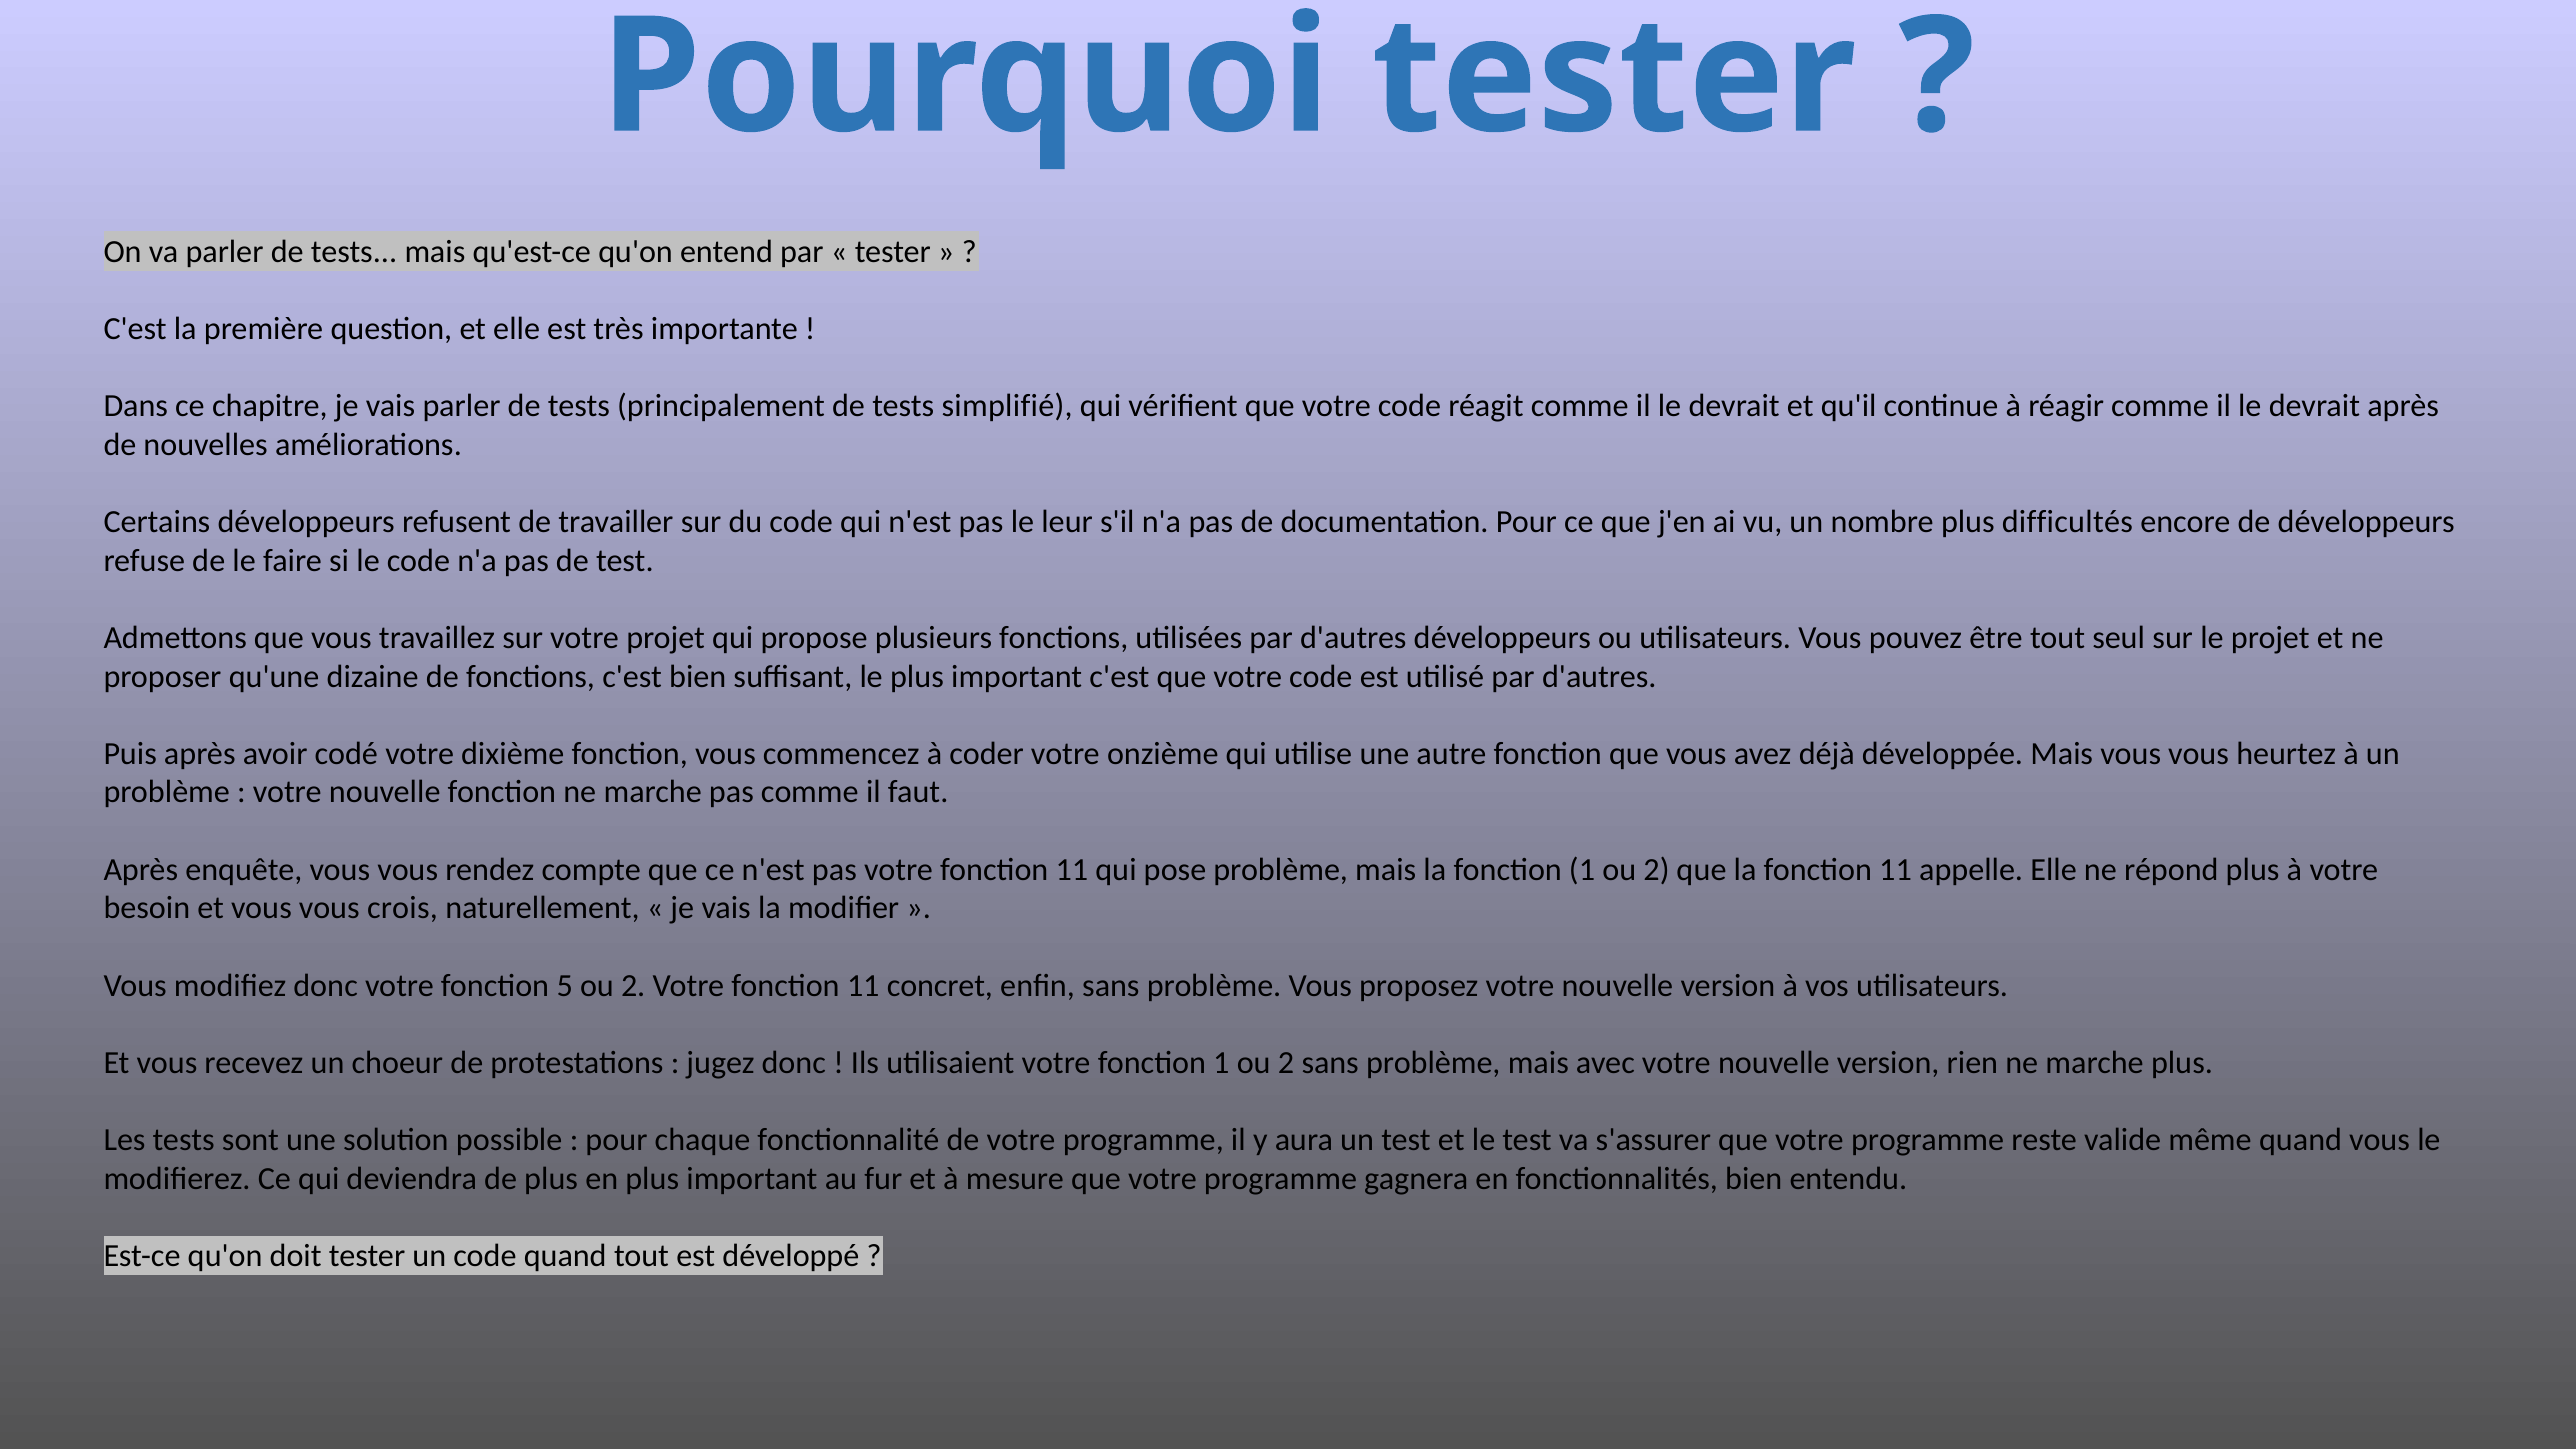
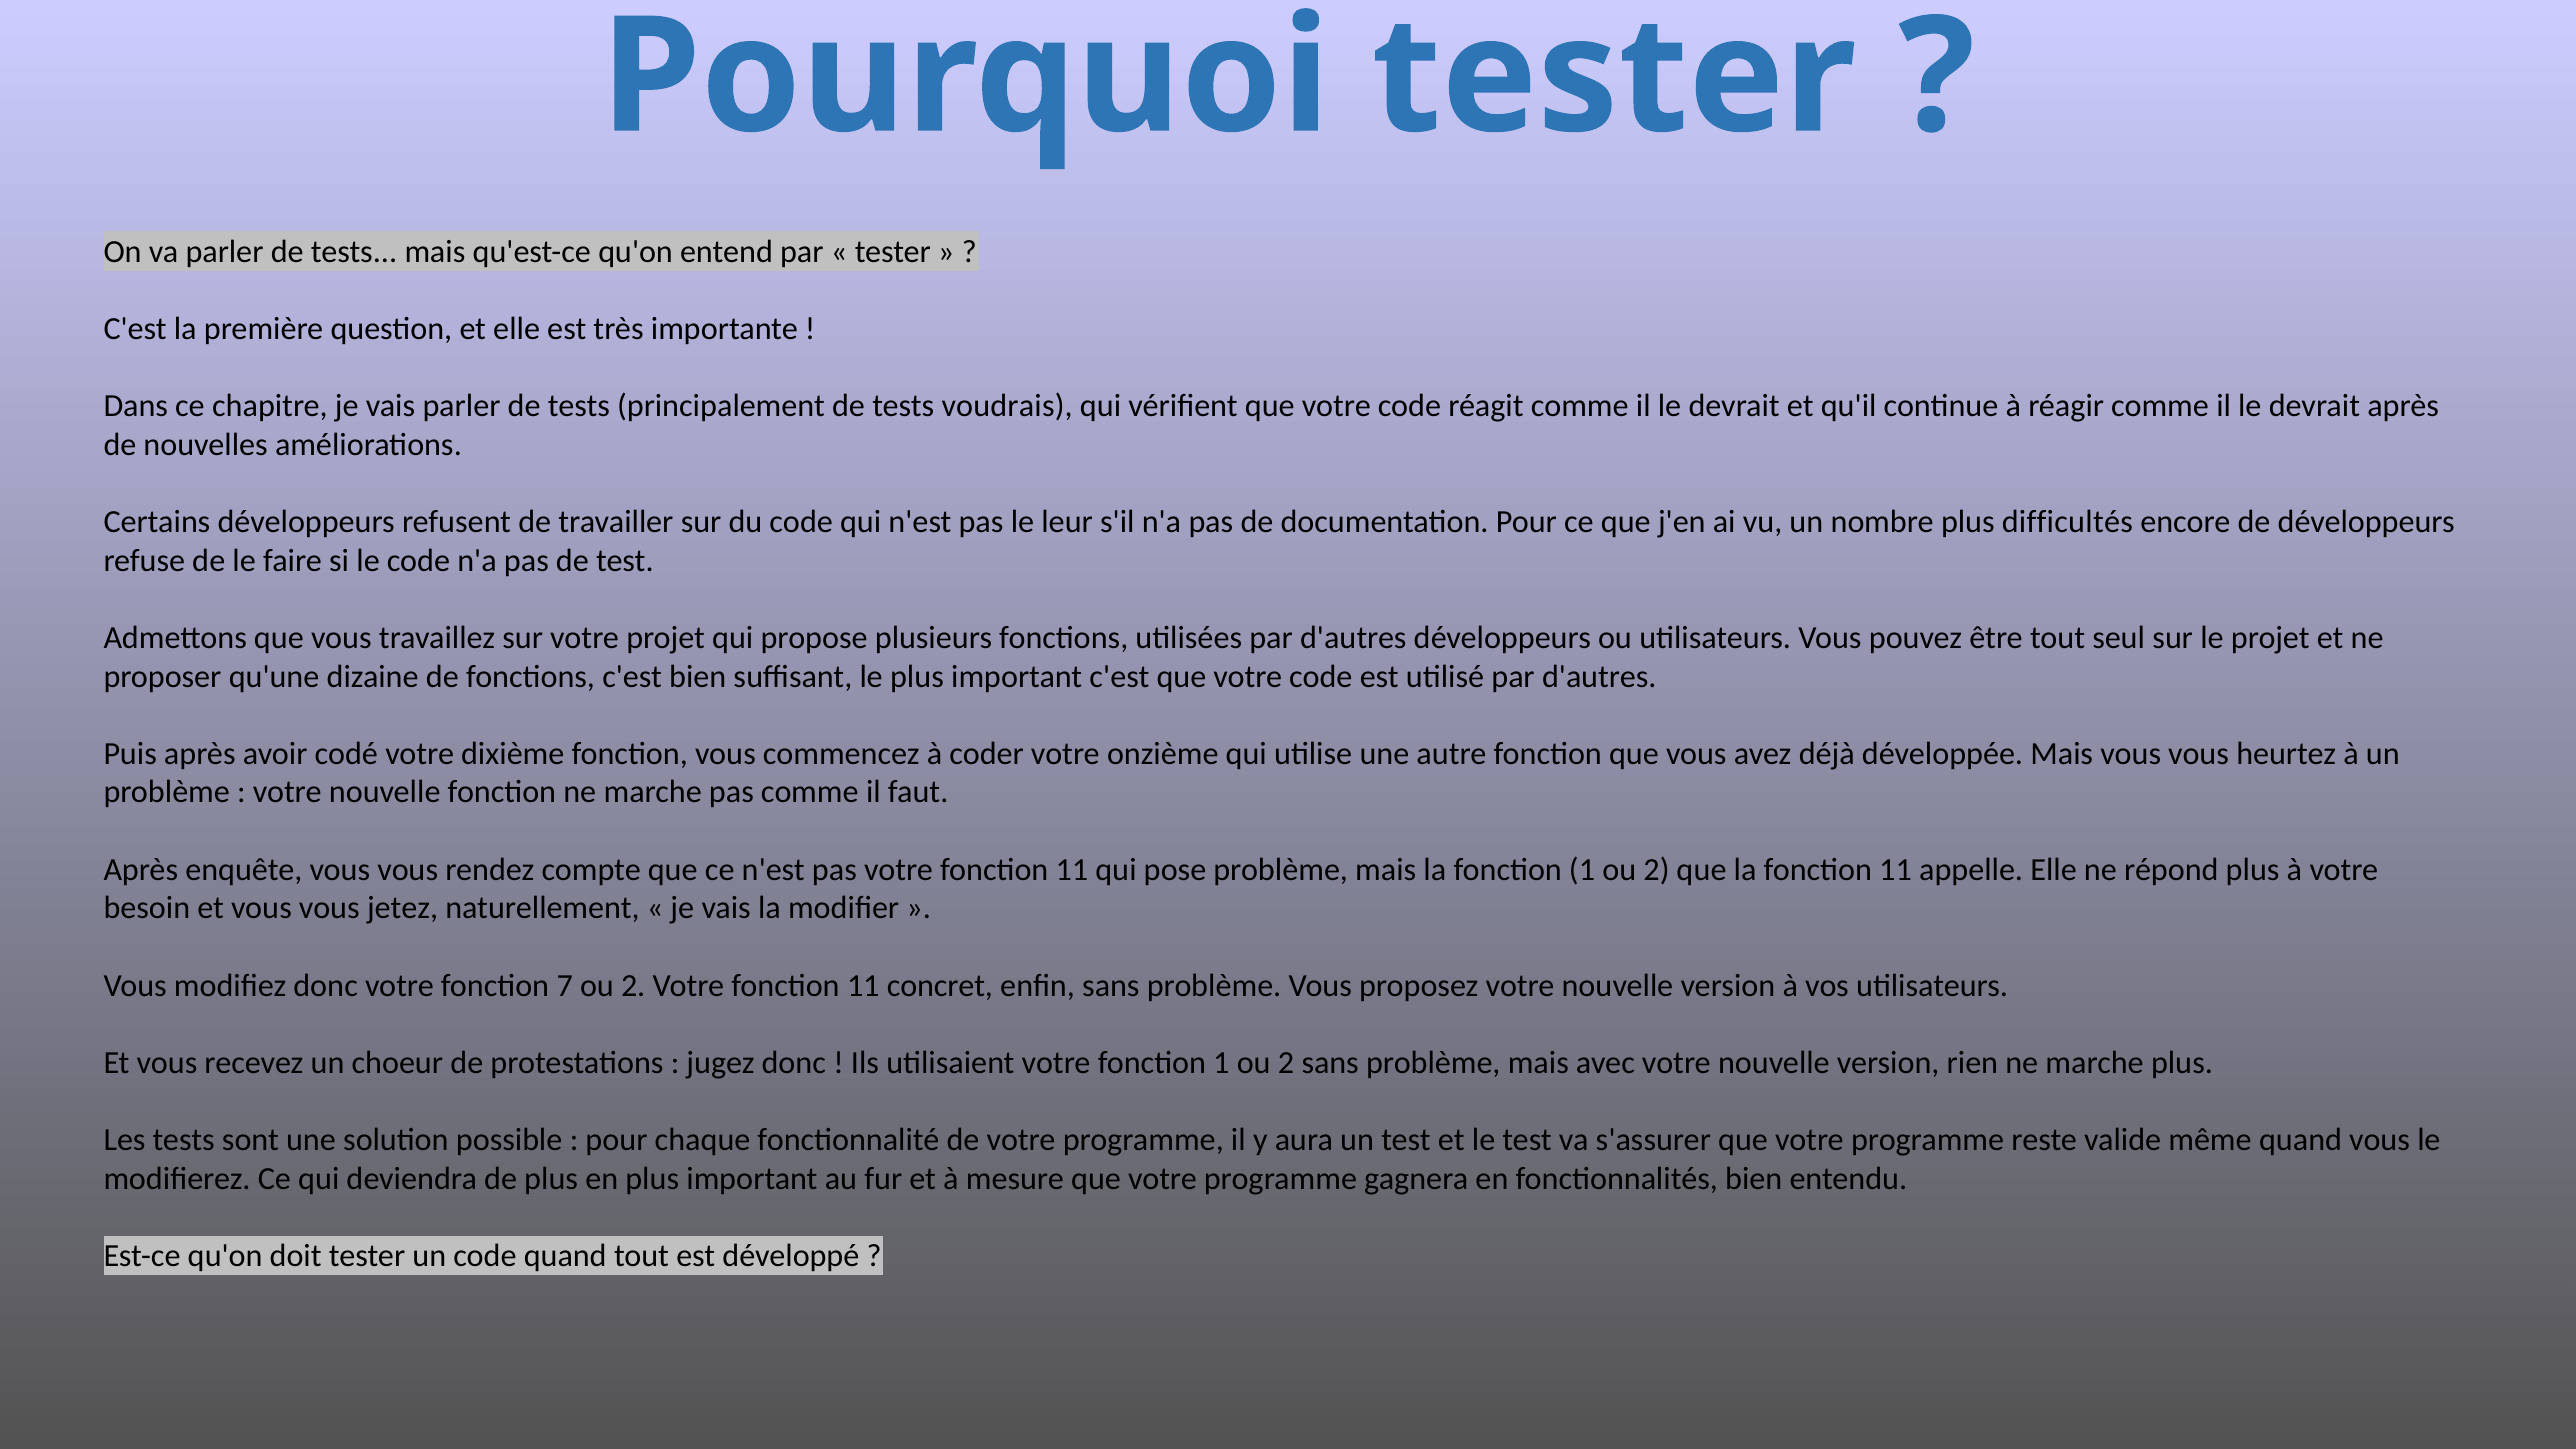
simplifié: simplifié -> voudrais (1007, 406)
crois: crois -> jetez (403, 908)
5: 5 -> 7 (565, 986)
